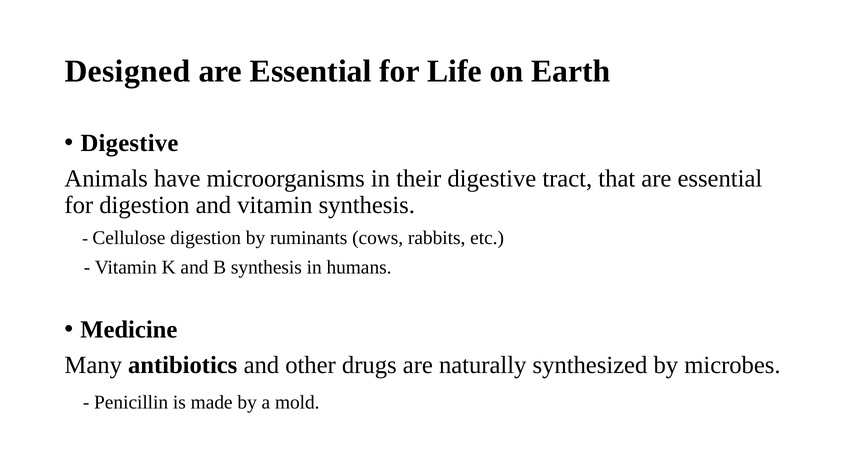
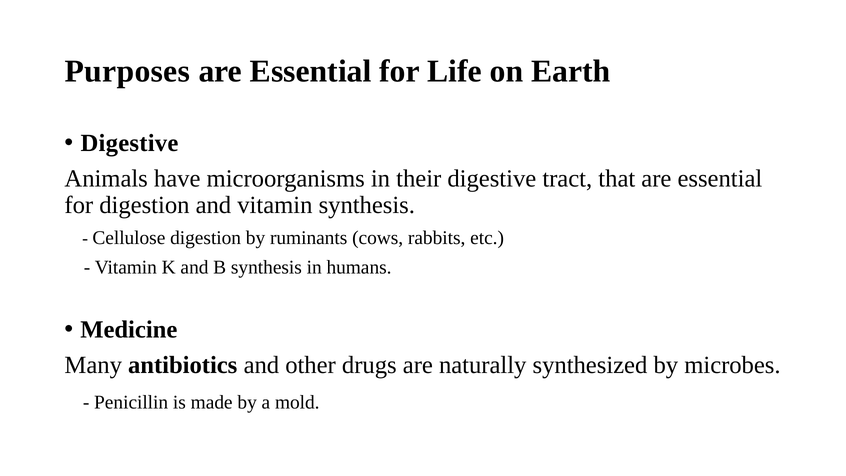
Designed: Designed -> Purposes (127, 71)
